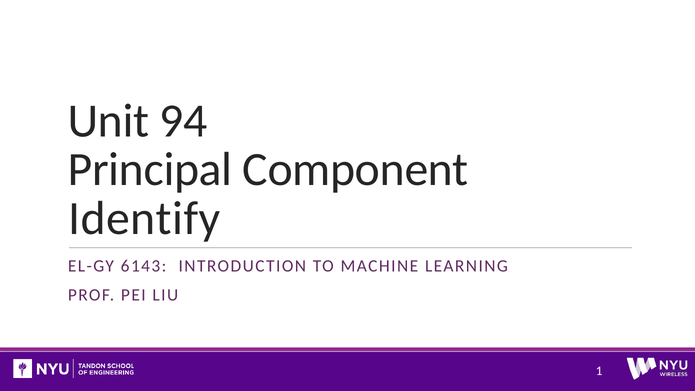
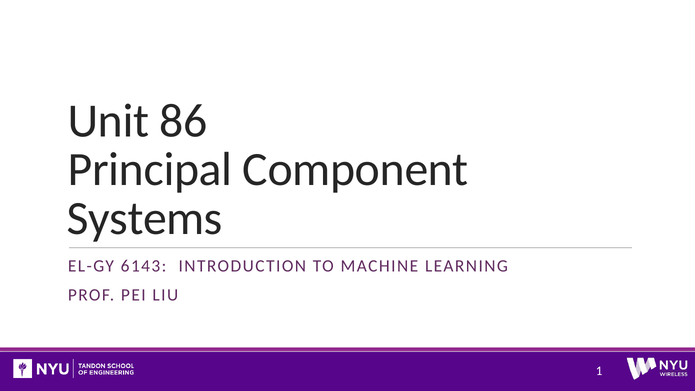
94: 94 -> 86 (183, 121)
Identify: Identify -> Systems (145, 218)
